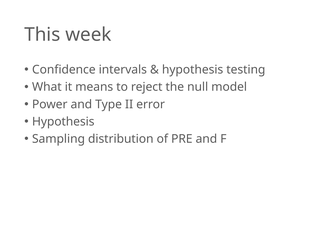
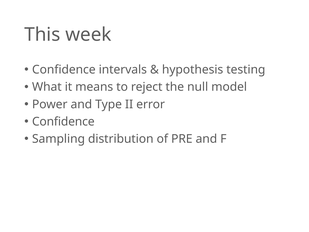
Hypothesis: Hypothesis -> Confidence (63, 121)
